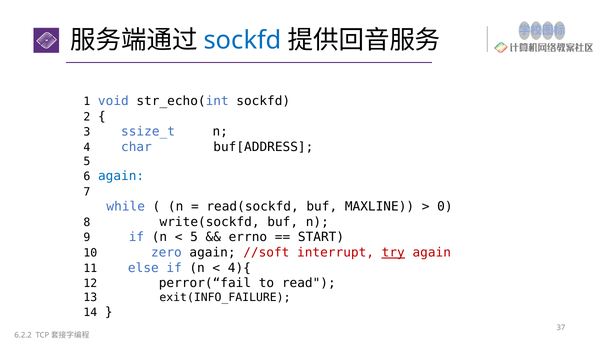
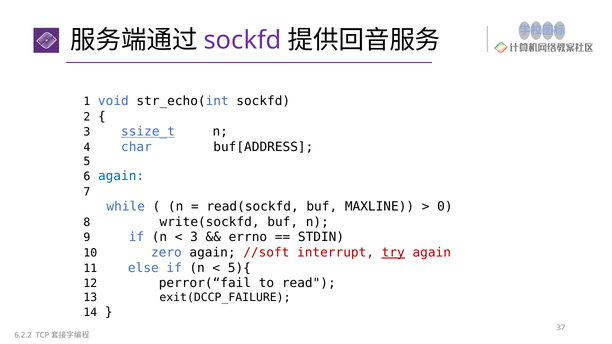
sockfd colour: blue -> purple (243, 40)
ssize_t underline: none -> present (148, 132)
5: 5 -> 3 (194, 237)
START: START -> STDIN (321, 237)
4){: 4){ -> 5){ (239, 268)
exit(INFO_FAILURE: exit(INFO_FAILURE -> exit(DCCP_FAILURE (225, 298)
